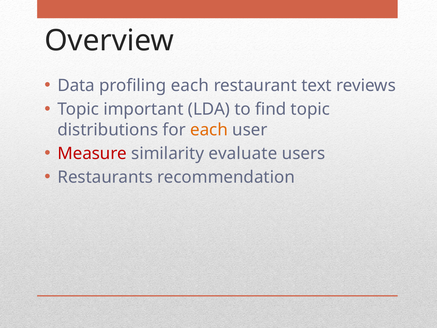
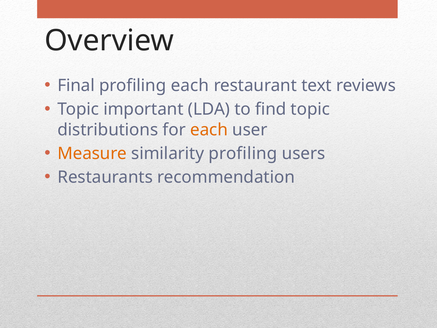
Data: Data -> Final (76, 86)
Measure colour: red -> orange (92, 153)
similarity evaluate: evaluate -> profiling (243, 153)
